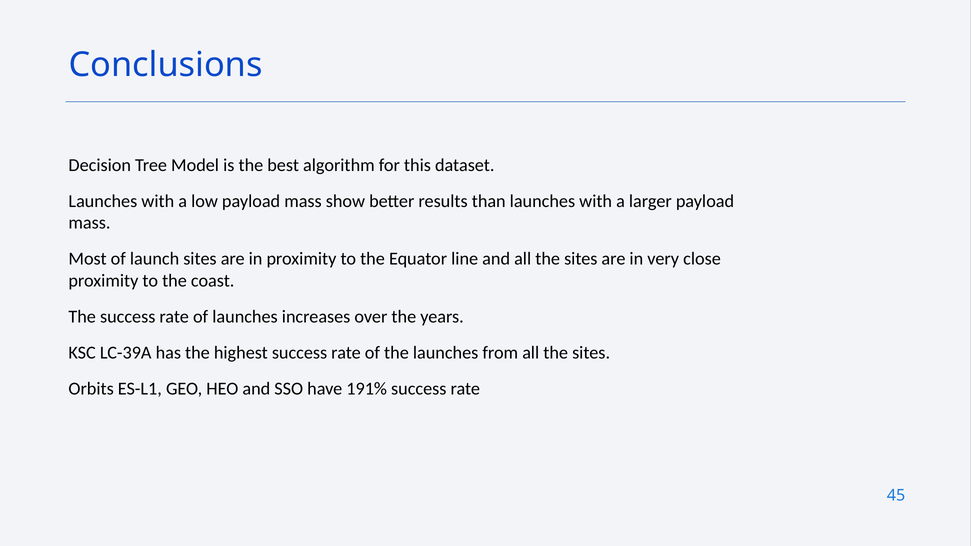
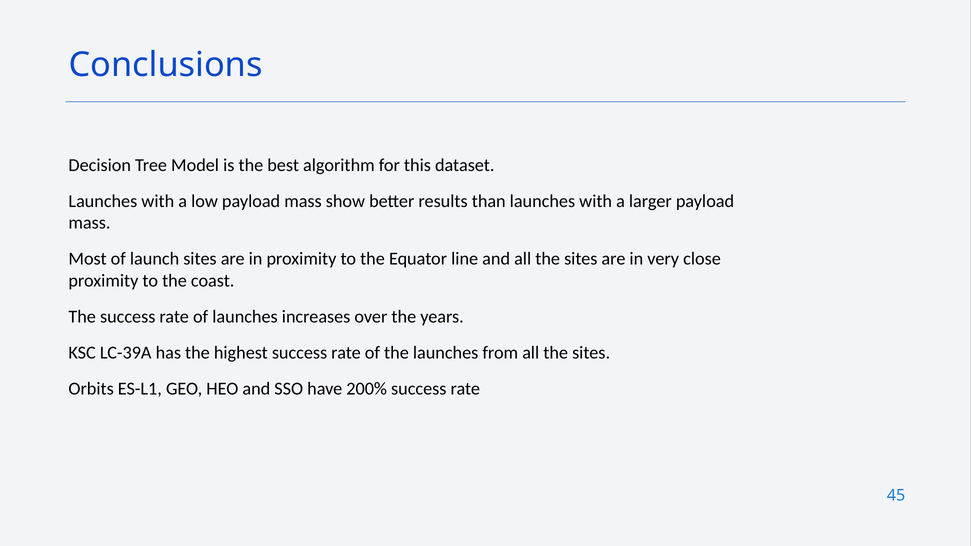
191%: 191% -> 200% (367, 389)
